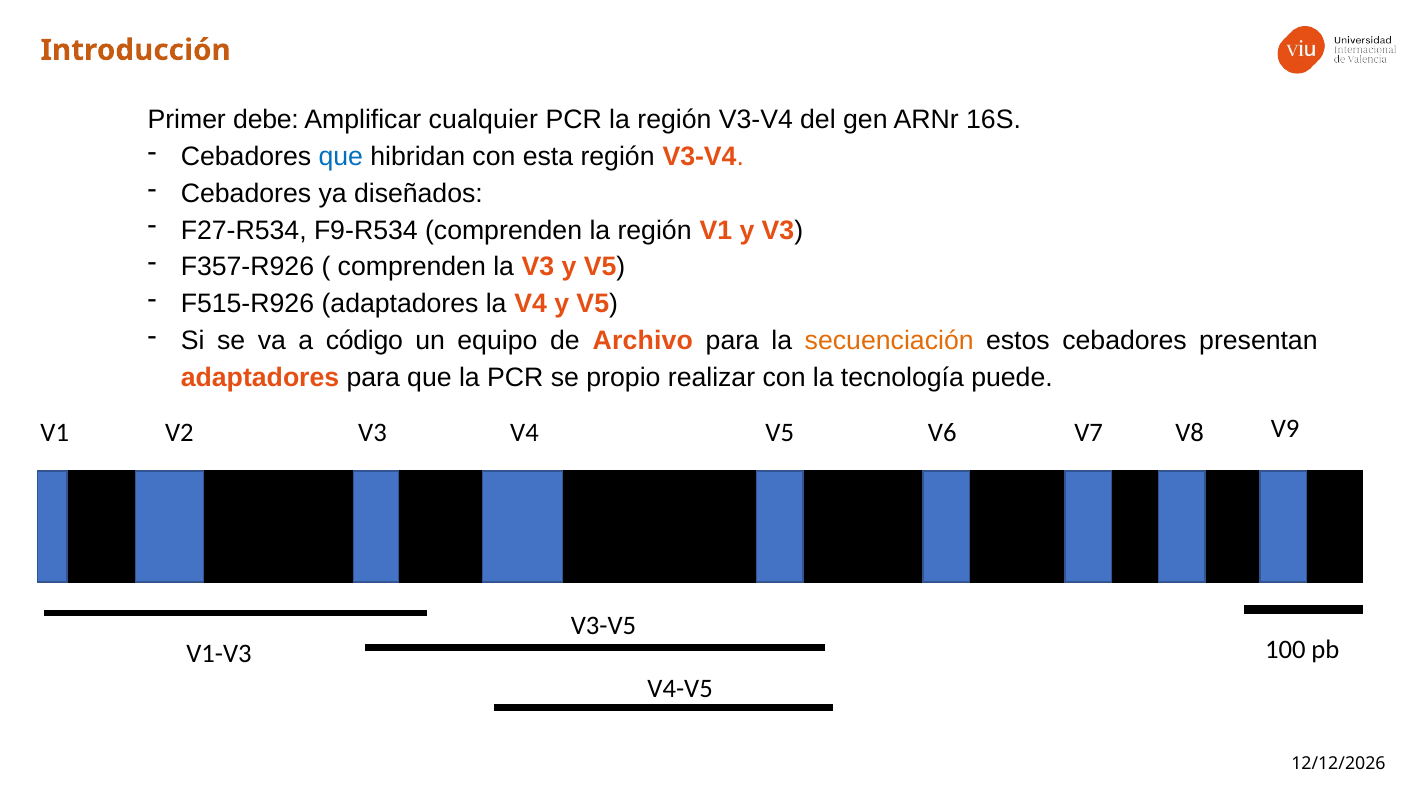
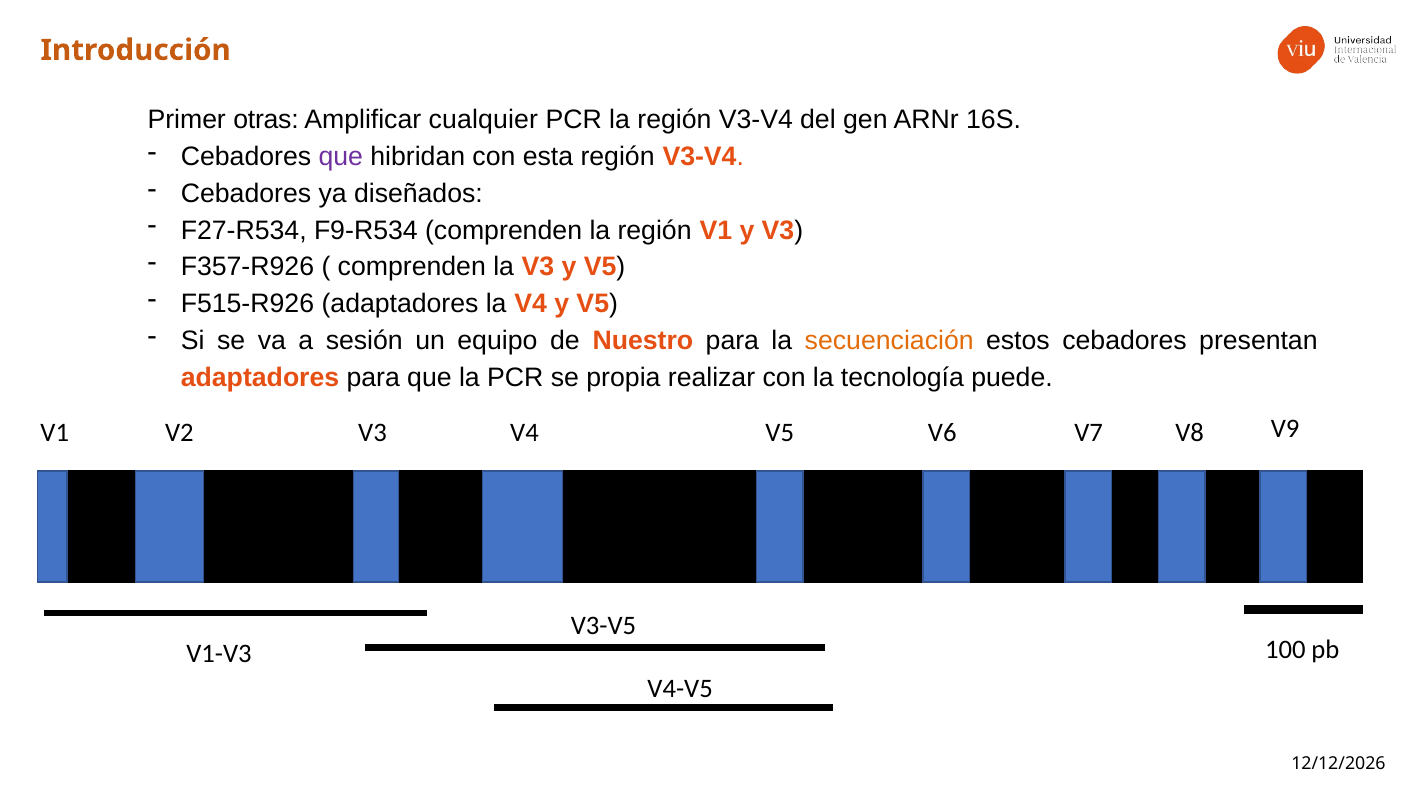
debe: debe -> otras (266, 120)
que colour: blue -> purple (341, 157)
código: código -> sesión (364, 341)
Archivo: Archivo -> Nuestro (643, 341)
propio: propio -> propia (623, 377)
